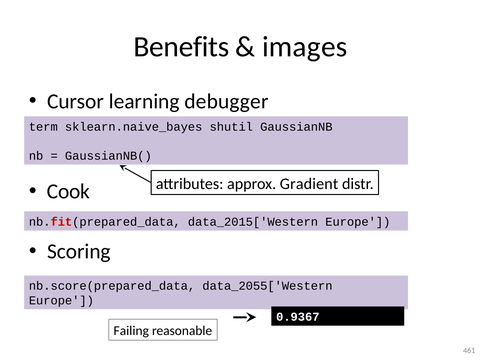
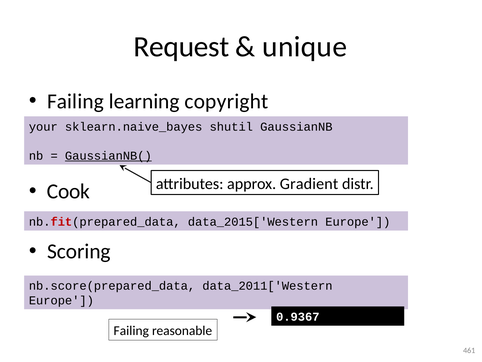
Benefits: Benefits -> Request (181, 47)
images: images -> unique (305, 47)
Cursor: Cursor -> Failing (75, 101)
debugger: debugger -> copyright (226, 101)
term: term -> your (43, 127)
GaussianNB( underline: none -> present (108, 156)
data_2055['Western: data_2055['Western -> data_2011['Western (267, 286)
